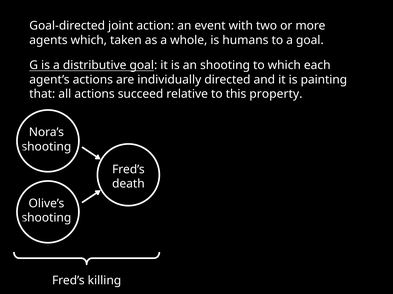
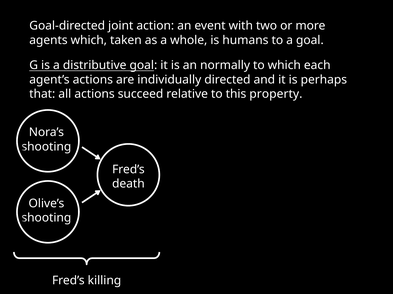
an shooting: shooting -> normally (225, 65)
painting: painting -> perhaps (324, 80)
